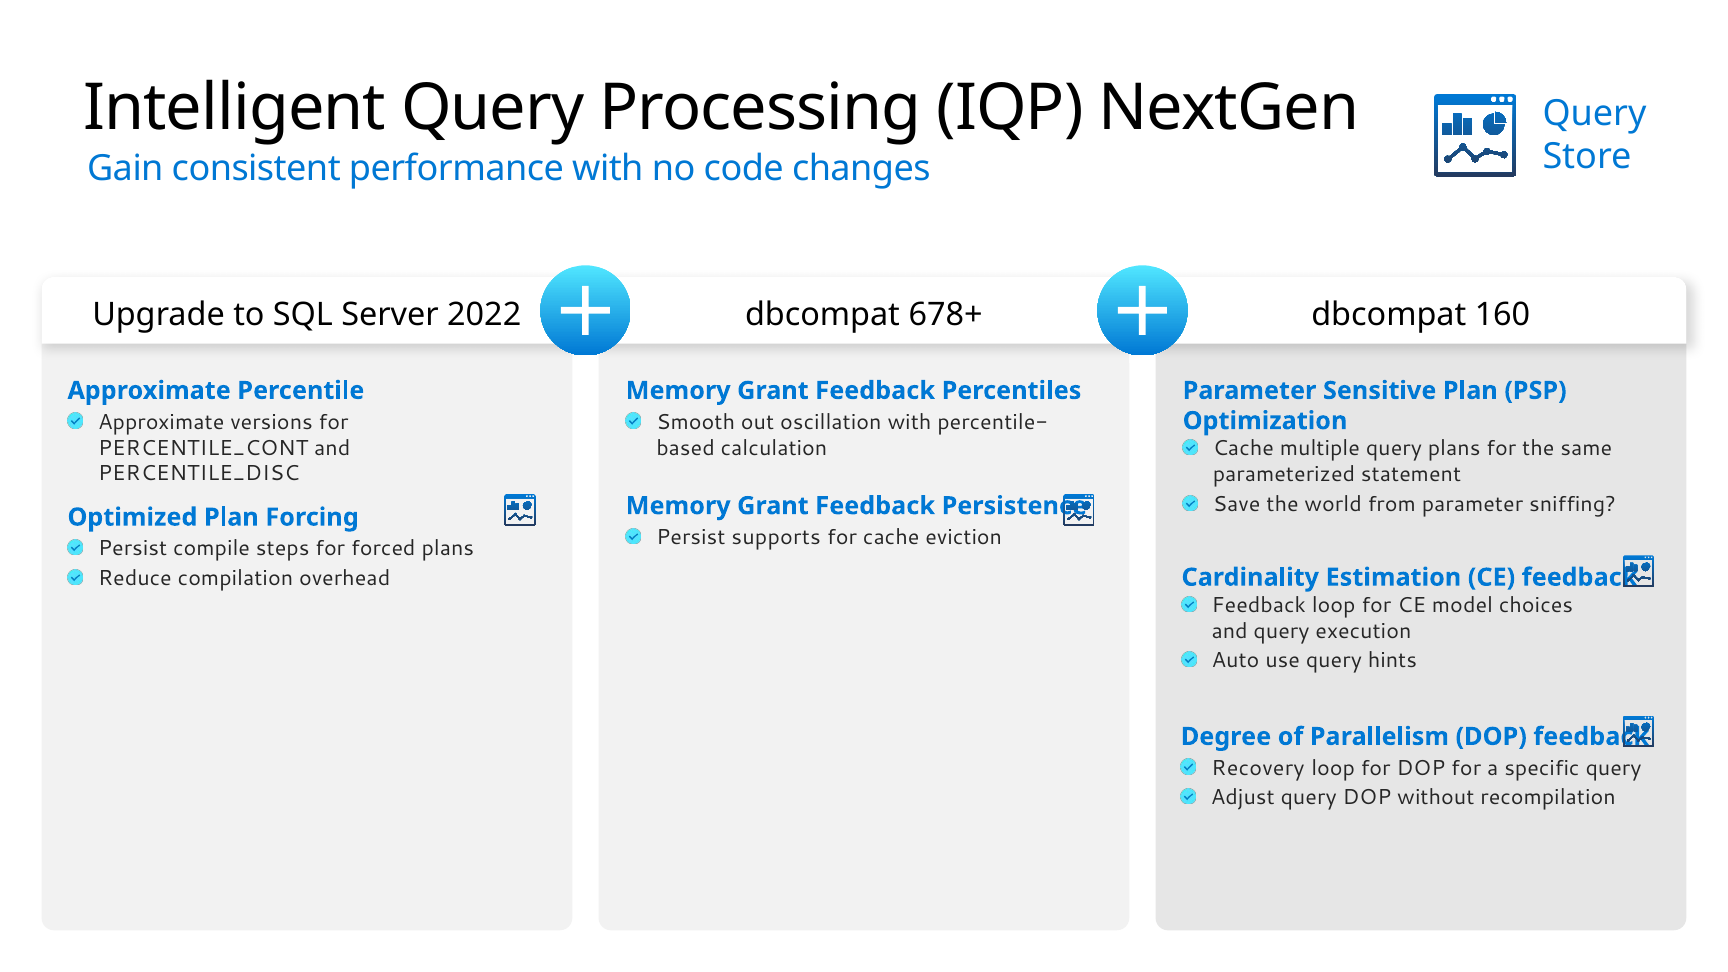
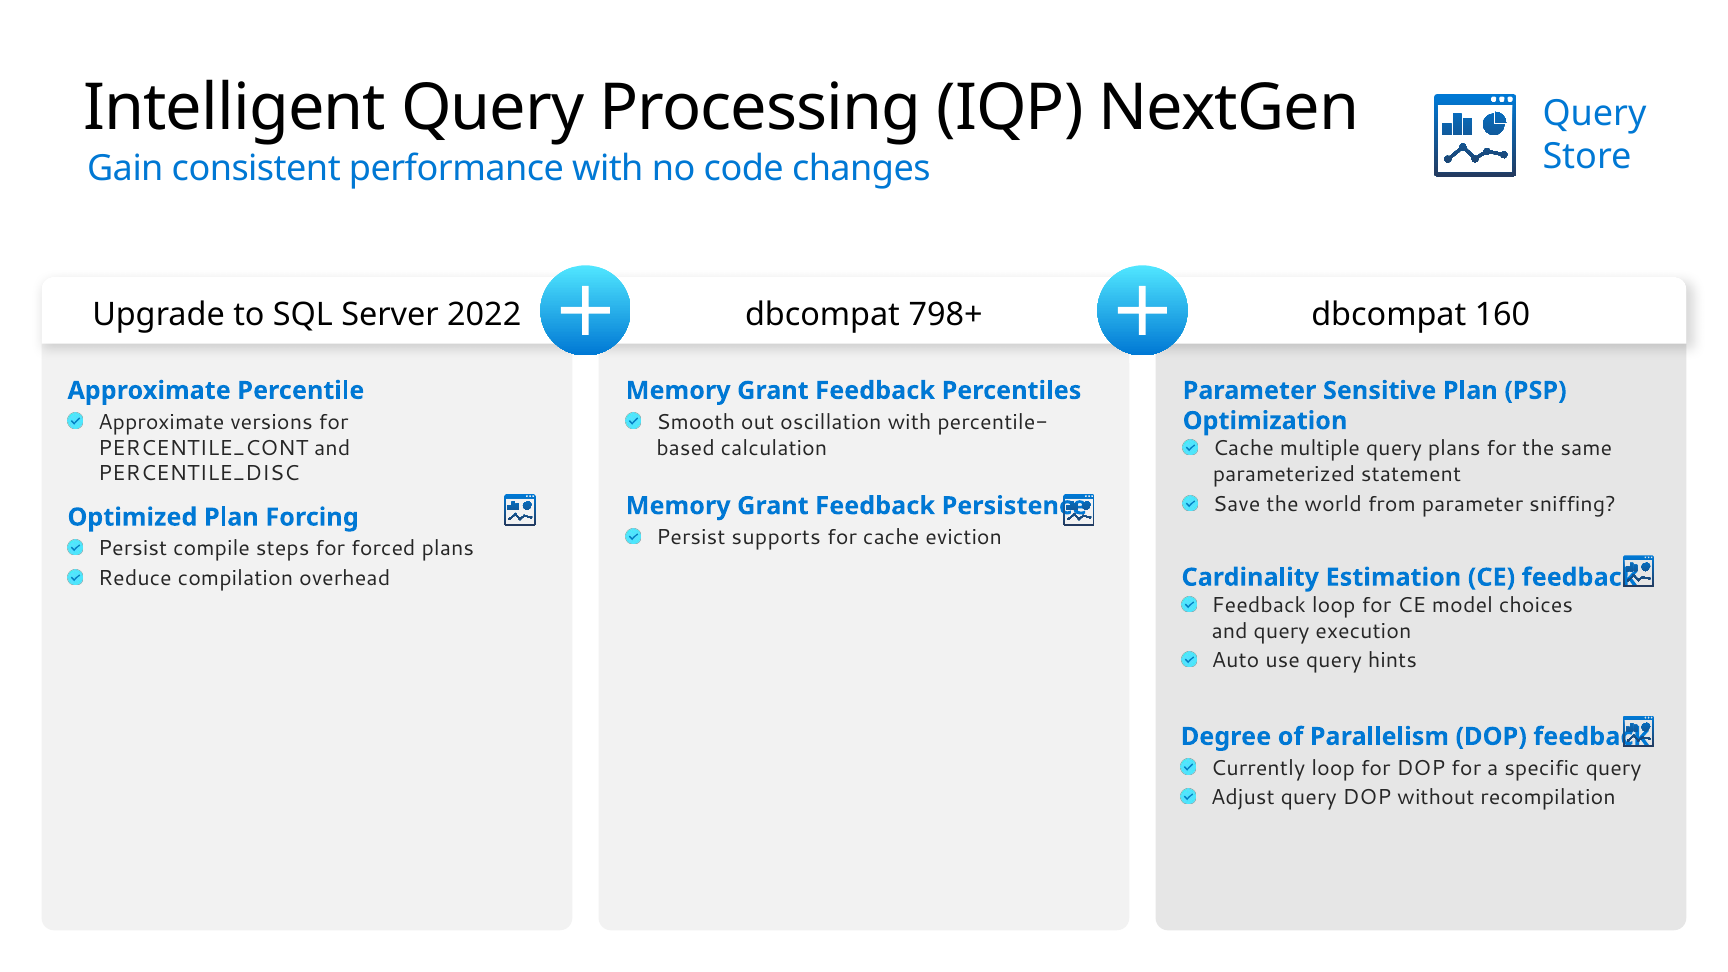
678+: 678+ -> 798+ (946, 314)
Recovery: Recovery -> Currently (1258, 768)
